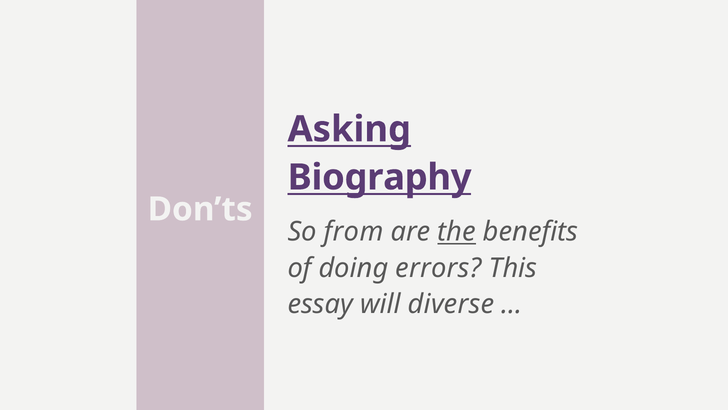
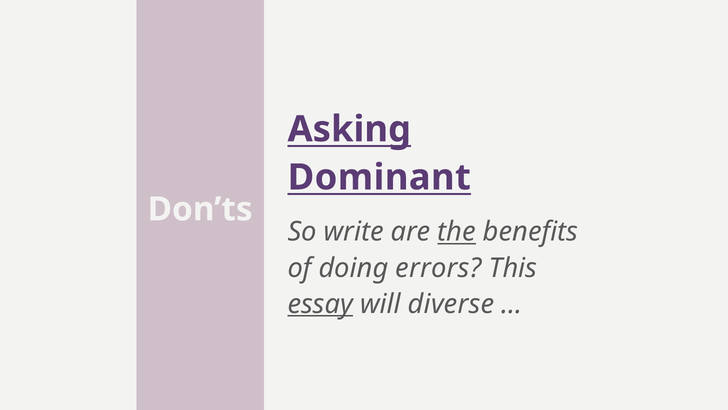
Biography: Biography -> Dominant (379, 177)
from: from -> write (354, 232)
essay underline: none -> present (320, 304)
